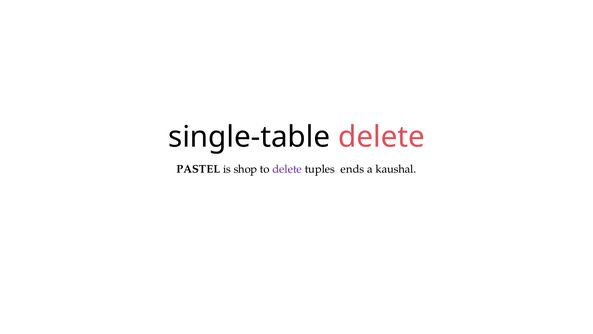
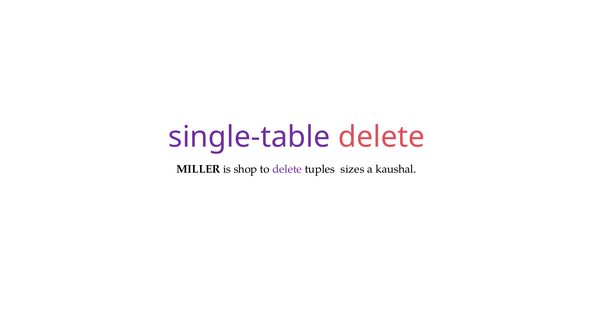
single-table colour: black -> purple (249, 137)
PASTEL: PASTEL -> MILLER (198, 169)
ends: ends -> sizes (352, 169)
